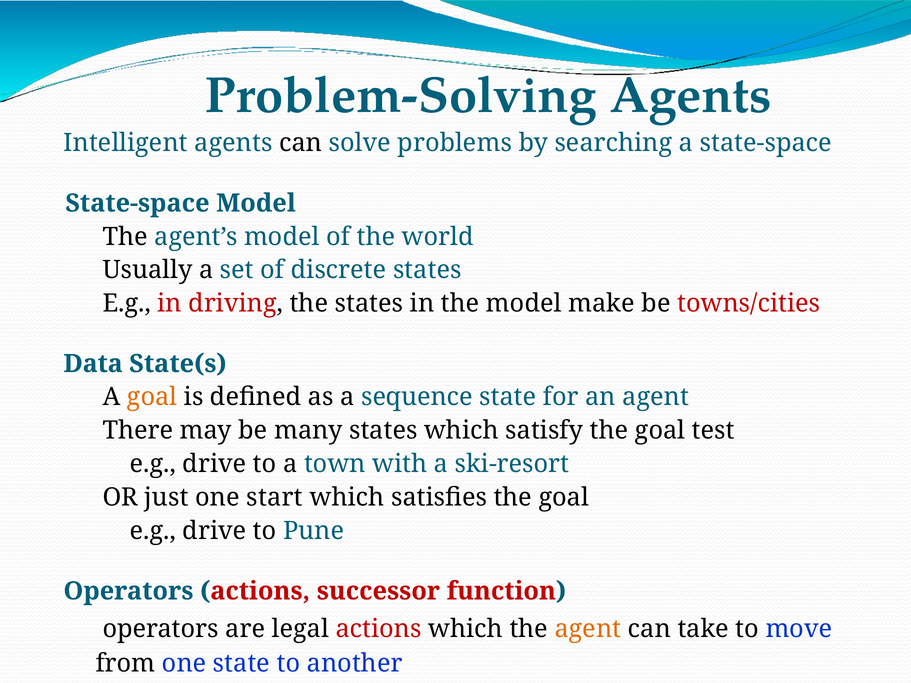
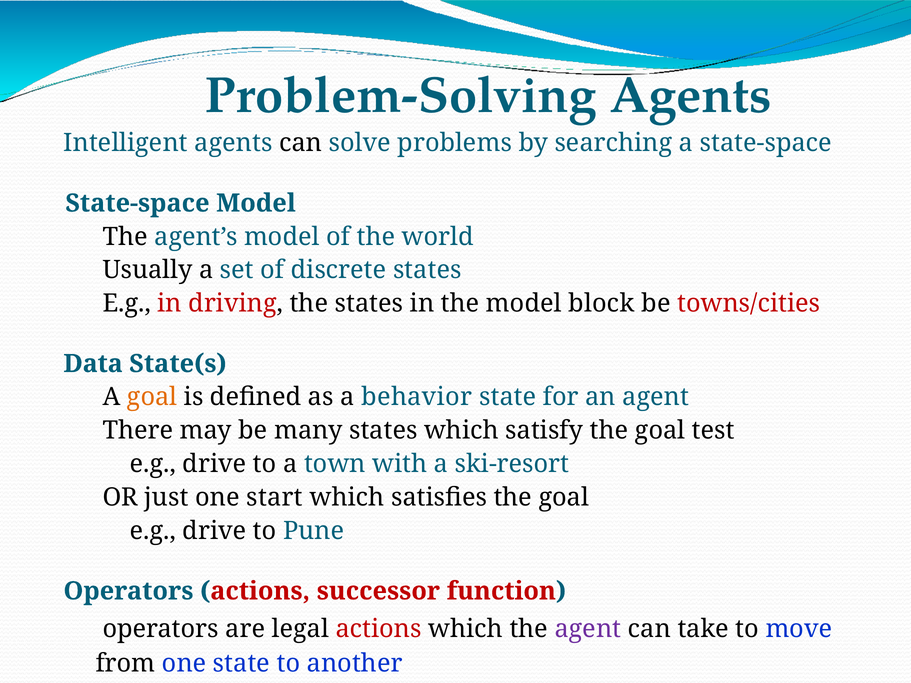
make: make -> block (601, 304)
sequence: sequence -> behavior (417, 397)
agent colour: orange -> purple (588, 629)
